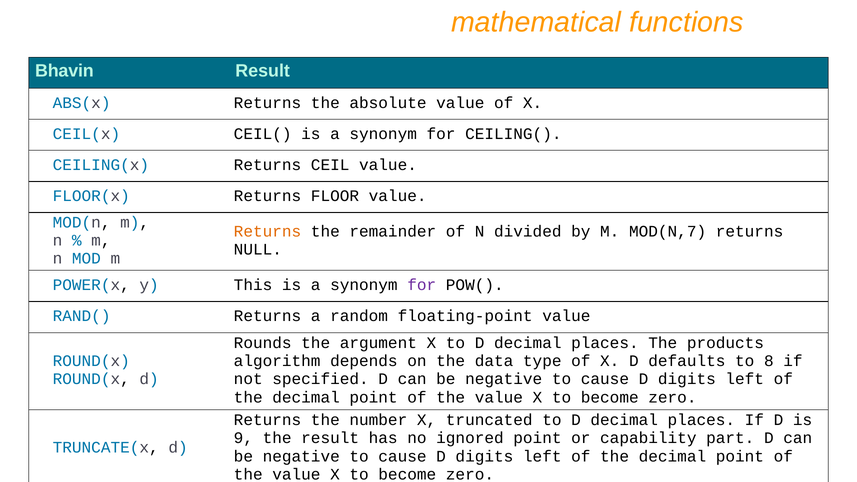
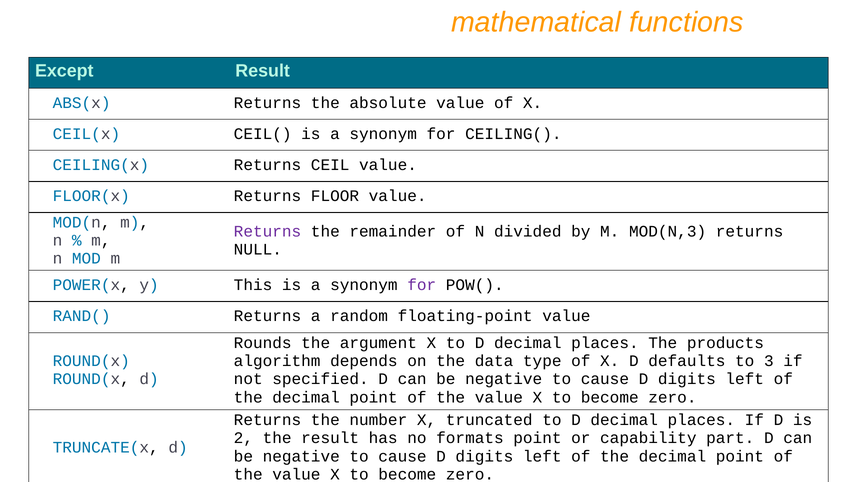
Bhavin: Bhavin -> Except (64, 71)
Returns colour: orange -> purple (267, 231)
MOD(N,7: MOD(N,7 -> MOD(N,3 (668, 231)
8: 8 -> 3 (769, 361)
9: 9 -> 2 (243, 438)
ignored: ignored -> formats (470, 438)
